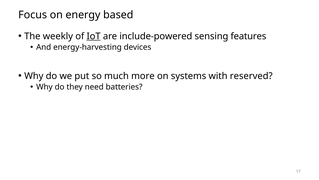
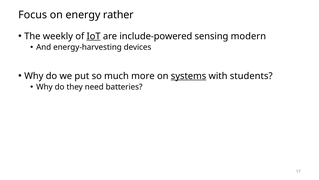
based: based -> rather (118, 15)
features: features -> modern (248, 36)
systems underline: none -> present (189, 76)
reserved: reserved -> students (251, 76)
